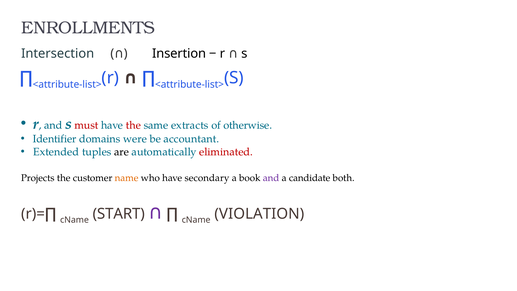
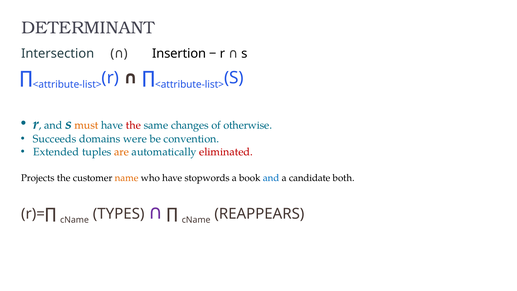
ENROLLMENTS: ENROLLMENTS -> DETERMINANT (88, 28)
must colour: red -> orange (86, 125)
extracts: extracts -> changes (190, 125)
Identifier: Identifier -> Succeeds (55, 139)
accountant: accountant -> convention (191, 139)
are colour: black -> orange (122, 152)
secondary: secondary -> stopwords (207, 178)
and colour: purple -> blue (271, 178)
START: START -> TYPES (119, 214)
VIOLATION: VIOLATION -> REAPPEARS (259, 214)
